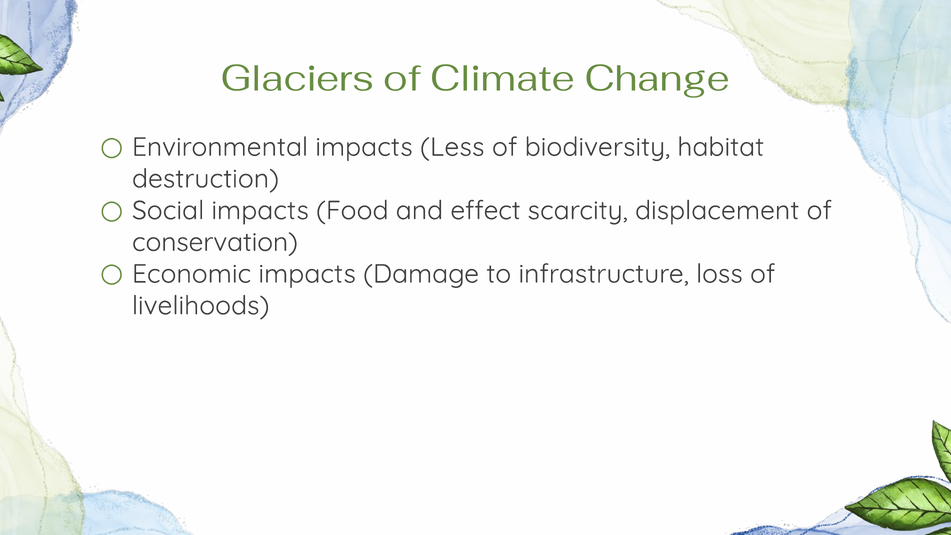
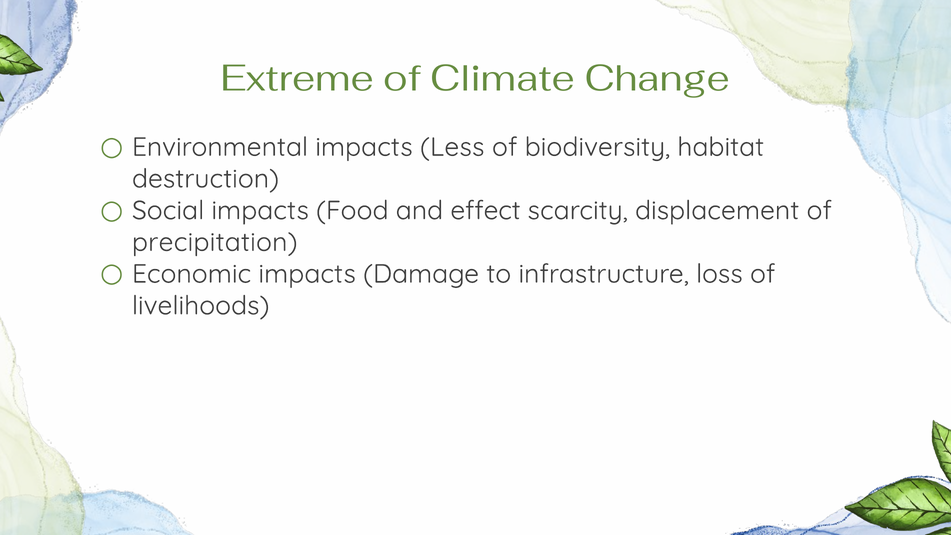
Glaciers: Glaciers -> Extreme (297, 79)
conservation: conservation -> precipitation (215, 242)
